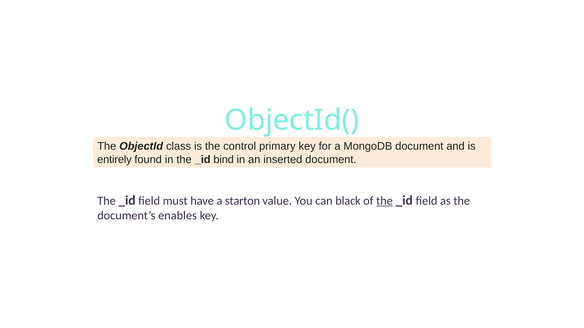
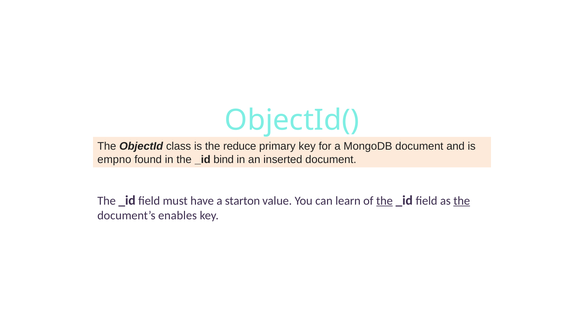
control: control -> reduce (240, 147)
entirely: entirely -> empno (114, 160)
black: black -> learn (348, 201)
the underline: none -> present (462, 201)
